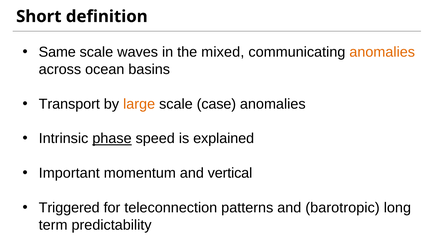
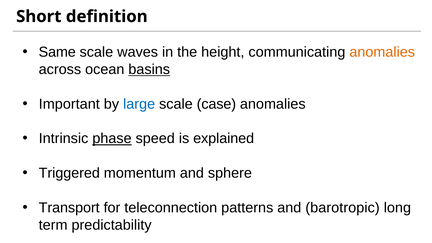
mixed: mixed -> height (223, 52)
basins underline: none -> present (149, 69)
Transport: Transport -> Important (69, 104)
large colour: orange -> blue (139, 104)
Important: Important -> Triggered (69, 173)
vertical: vertical -> sphere (230, 173)
Triggered: Triggered -> Transport (69, 208)
